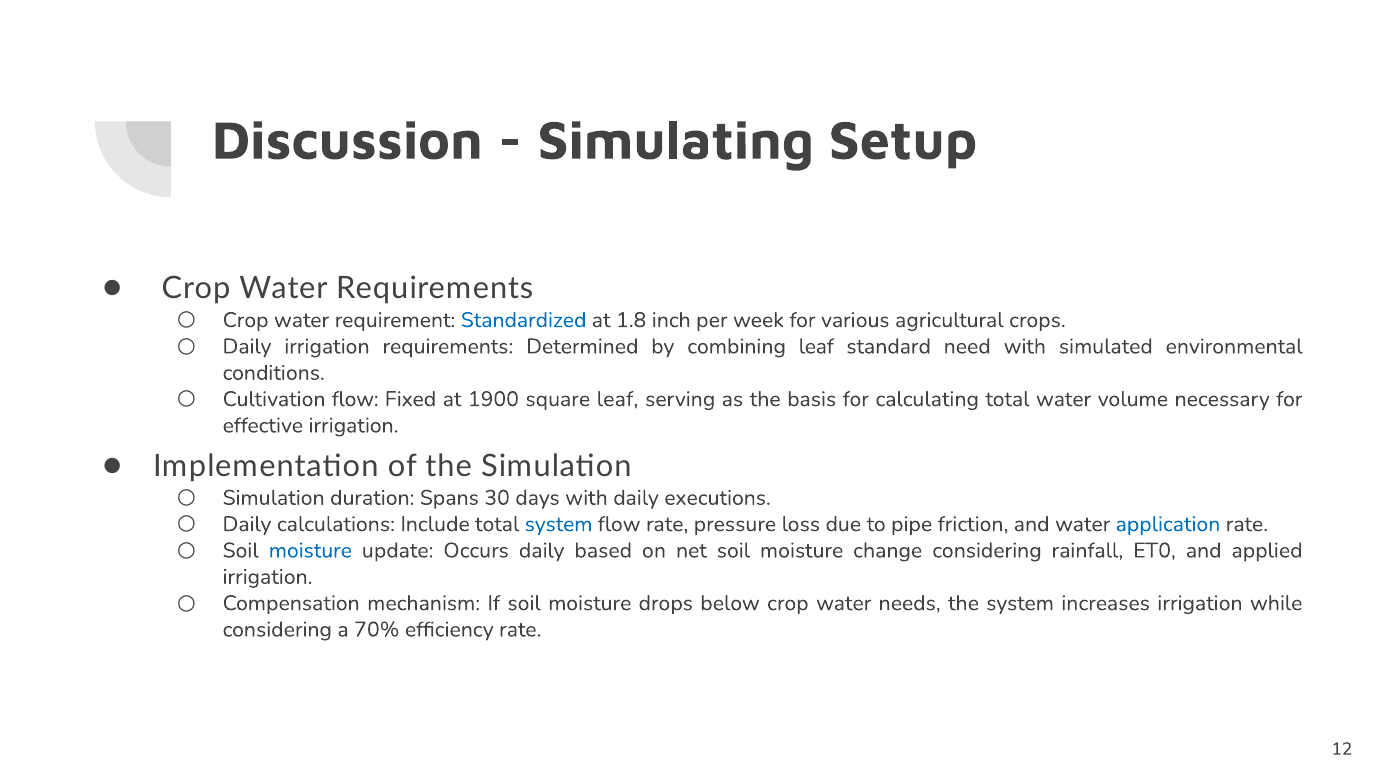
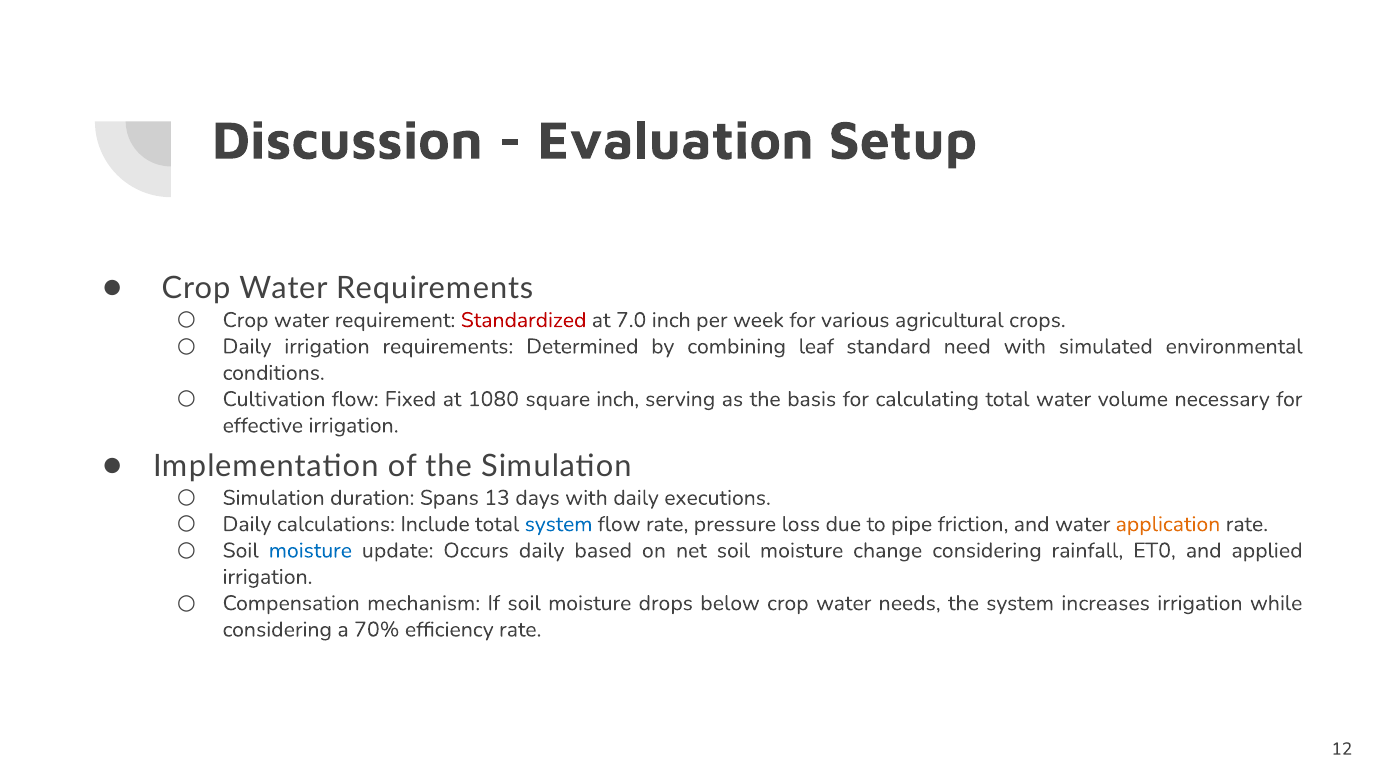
Simulating: Simulating -> Evaluation (676, 141)
Standardized colour: blue -> red (524, 320)
1.8: 1.8 -> 7.0 (631, 320)
1900: 1900 -> 1080 (493, 399)
square leaf: leaf -> inch (618, 399)
30: 30 -> 13 (497, 498)
application colour: blue -> orange (1168, 524)
